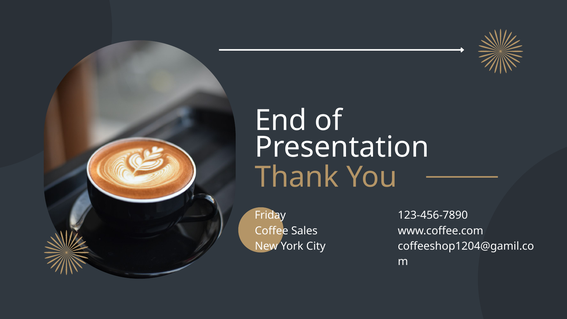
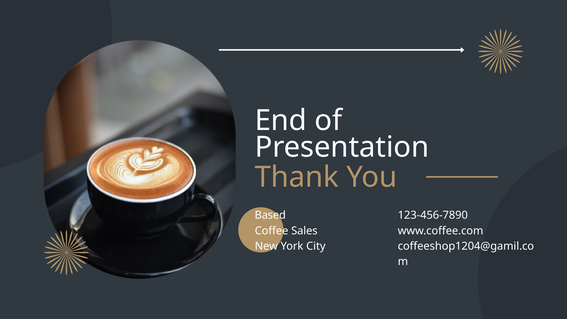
Friday: Friday -> Based (270, 215)
